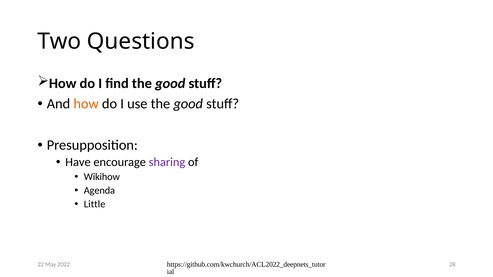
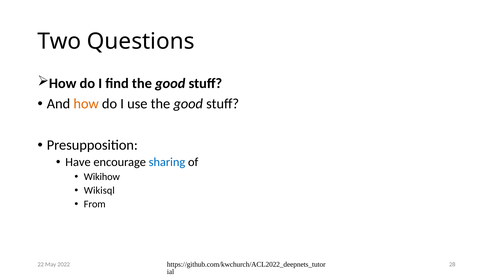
sharing colour: purple -> blue (167, 162)
Agenda: Agenda -> Wikisql (99, 191)
Little: Little -> From (95, 204)
